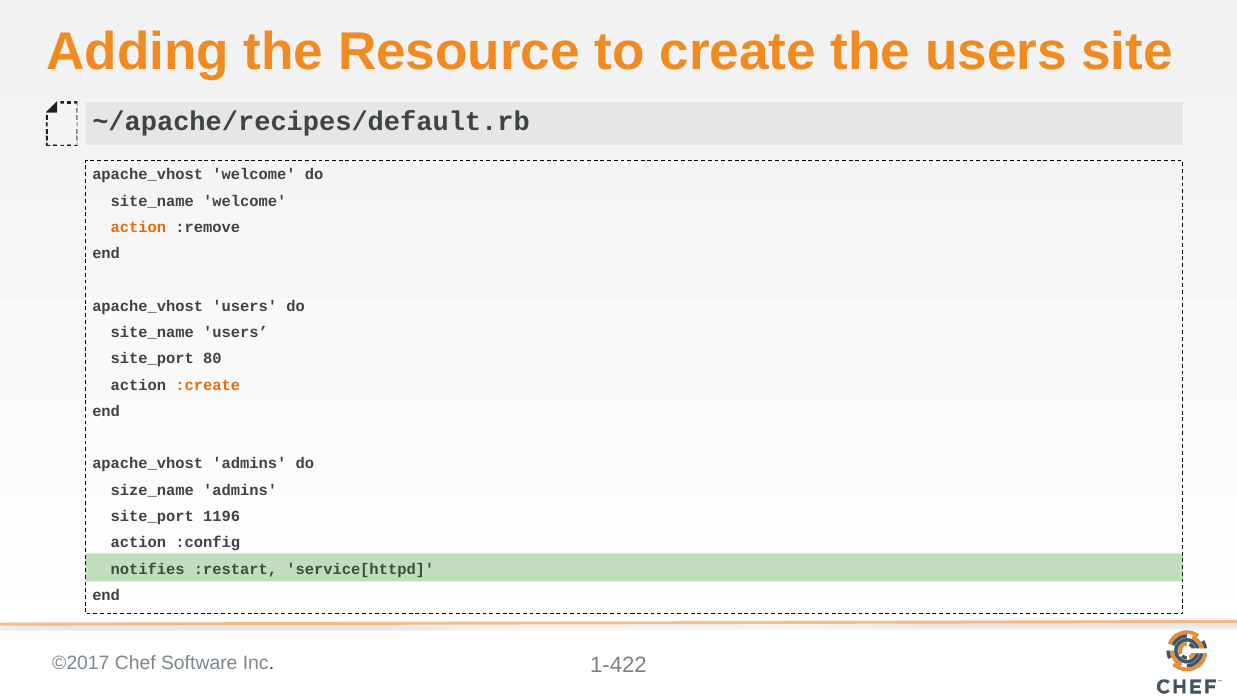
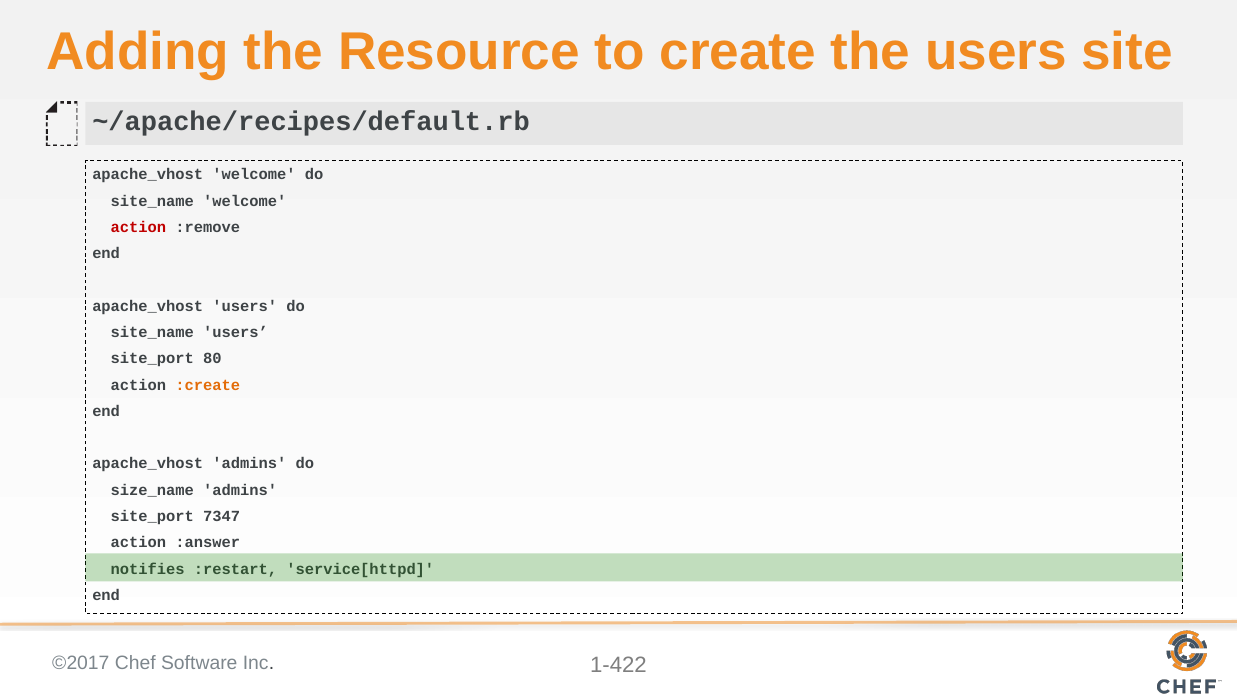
action colour: orange -> red (138, 227)
1196: 1196 -> 7347 (222, 516)
:config: :config -> :answer (208, 542)
